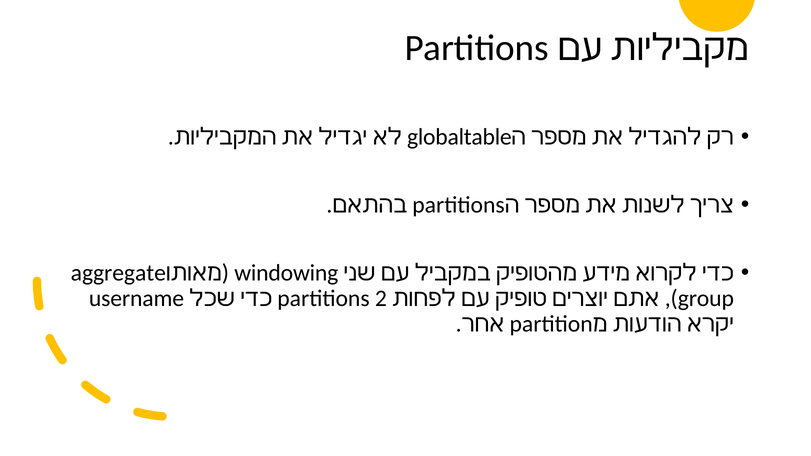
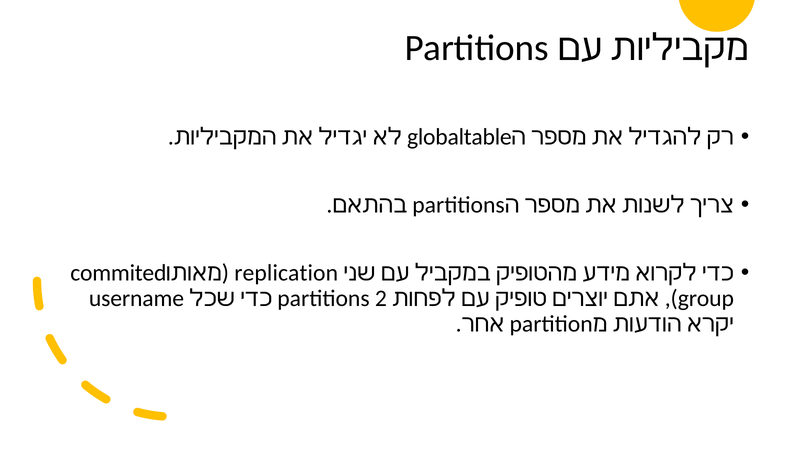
aggregate: aggregate -> commited (118, 273)
windowing: windowing -> replication (286, 273)
